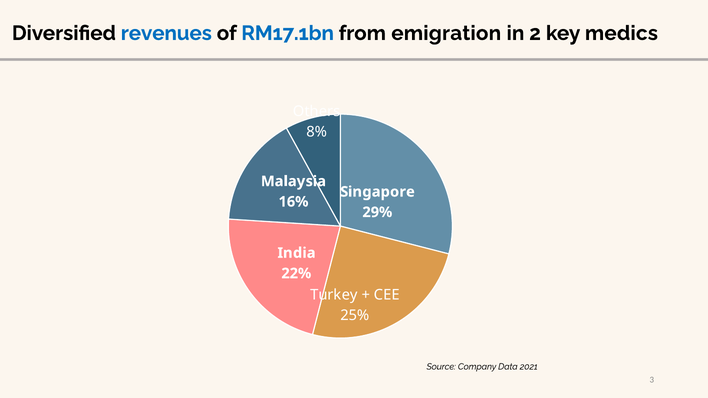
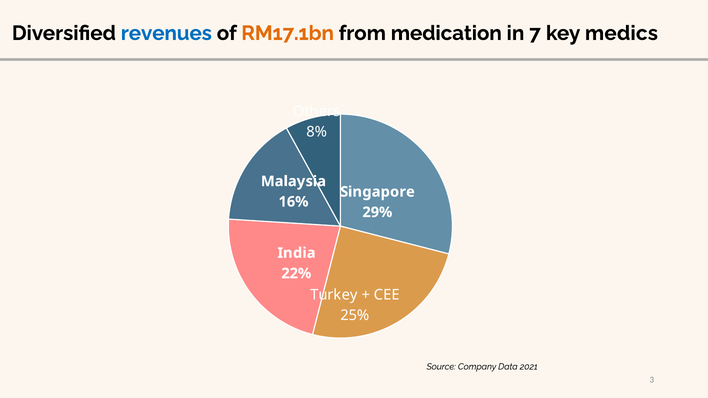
RM17.1bn colour: blue -> orange (288, 33)
emigration: emigration -> medication (446, 33)
2: 2 -> 7 (535, 33)
